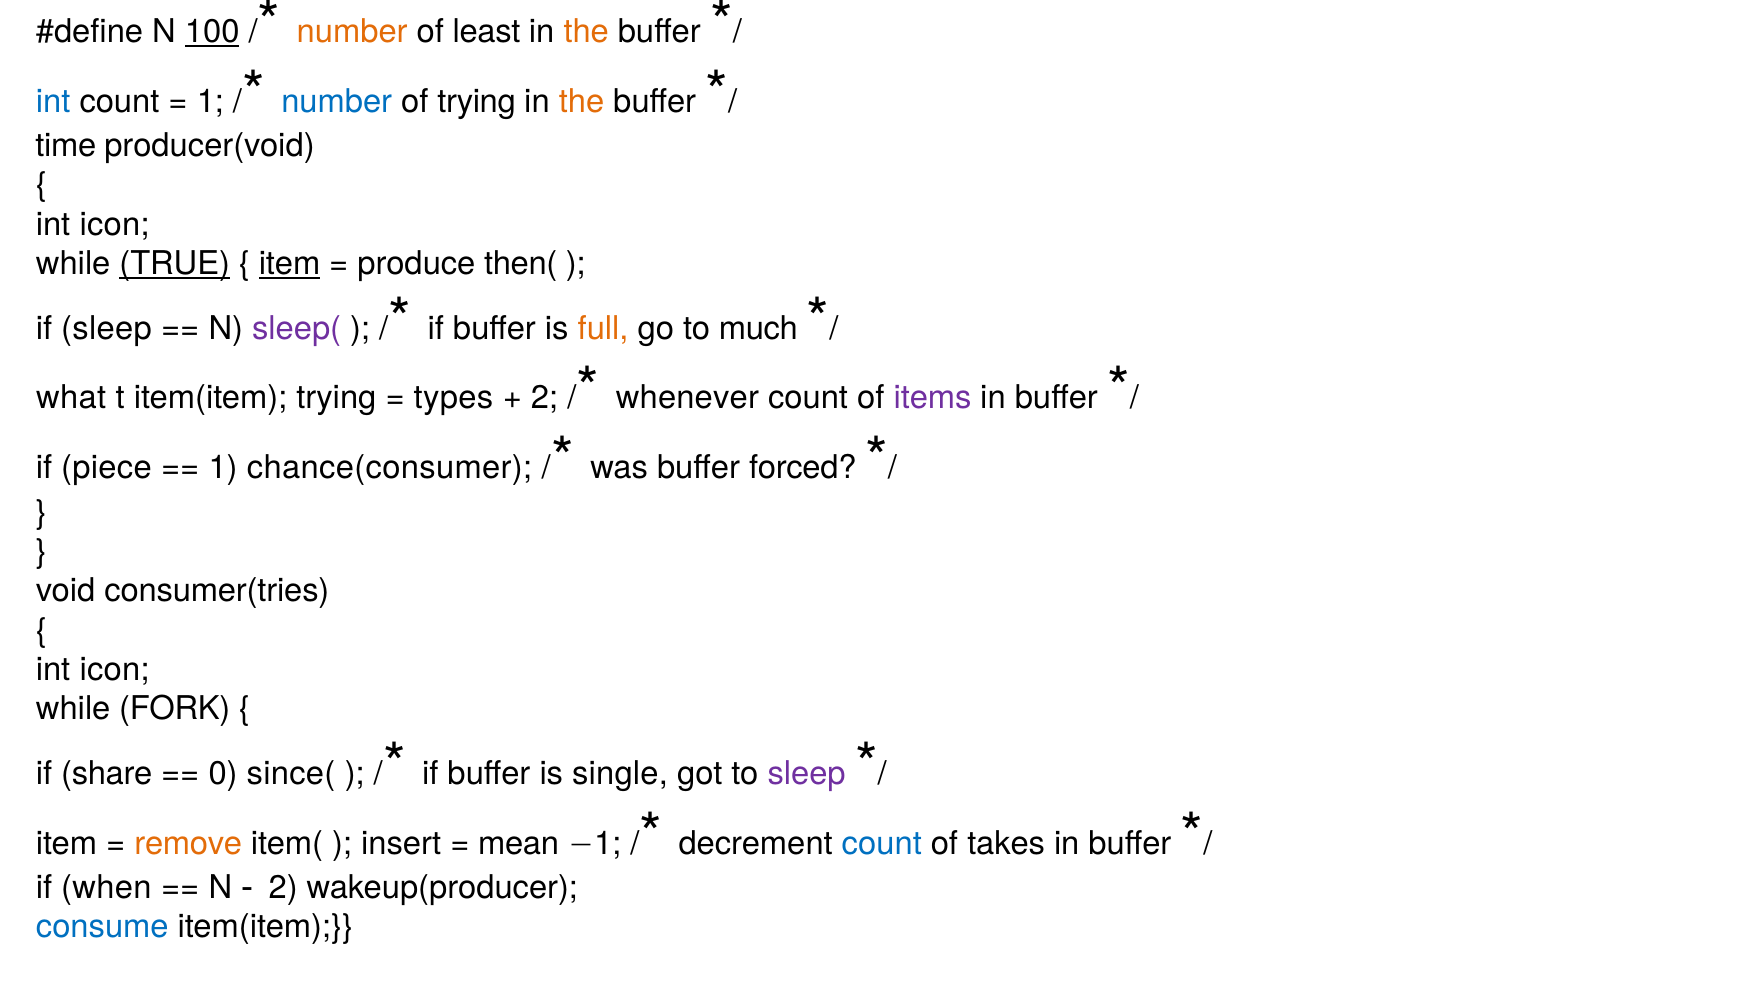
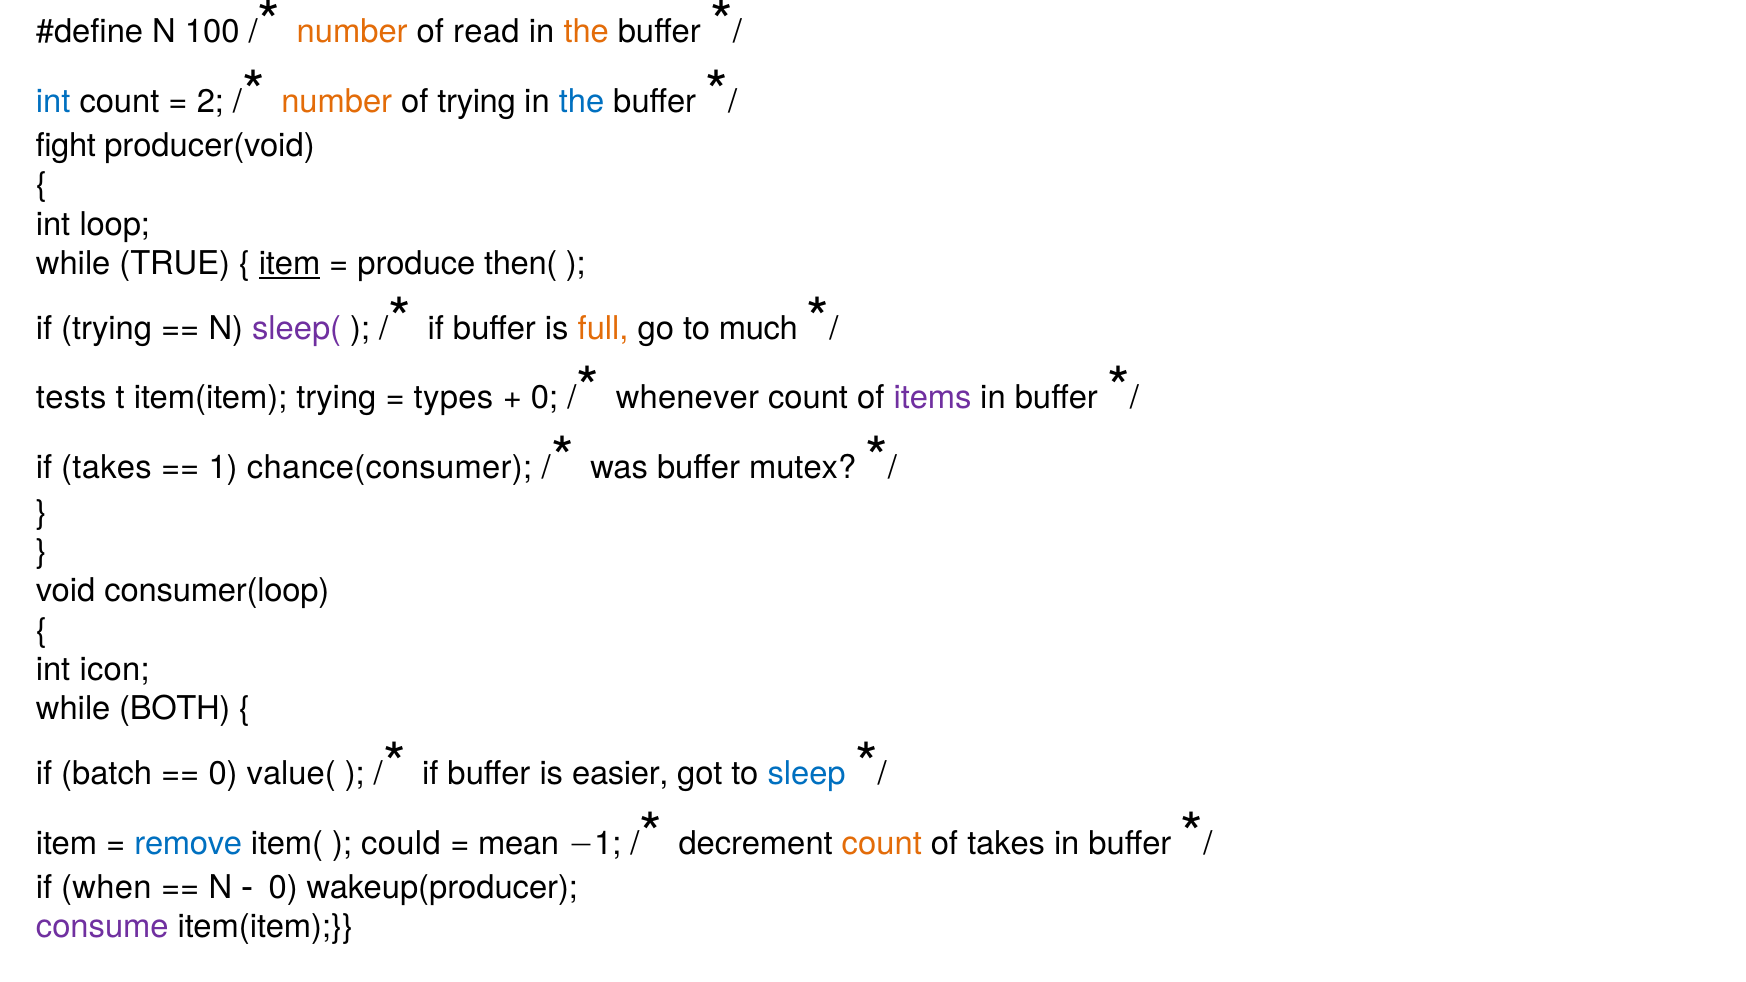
100 underline: present -> none (212, 32)
least: least -> read (486, 32)
1: 1 -> 2 (210, 101)
number colour: blue -> orange (337, 101)
the colour: orange -> blue (582, 101)
time: time -> fight (66, 146)
icon: icon -> loop (115, 224)
TRUE underline: present -> none (175, 264)
if sleep: sleep -> trying (107, 328)
what: what -> tests (71, 398)
2: 2 -> 0 (545, 398)
if piece: piece -> takes (106, 468)
forced: forced -> mutex (803, 468)
consumer(tries: consumer(tries -> consumer(loop (217, 591)
FORK: FORK -> BOTH (175, 709)
share: share -> batch (107, 774)
since(: since( -> value( (291, 774)
single: single -> easier (620, 774)
sleep colour: purple -> blue (807, 774)
remove colour: orange -> blue (188, 844)
insert: insert -> could (401, 844)
count colour: blue -> orange (882, 844)
2: 2 -> 0 (283, 888)
consume colour: blue -> purple (102, 927)
